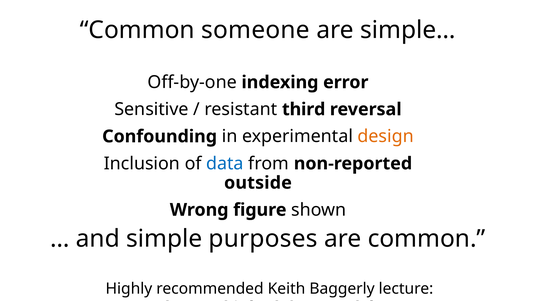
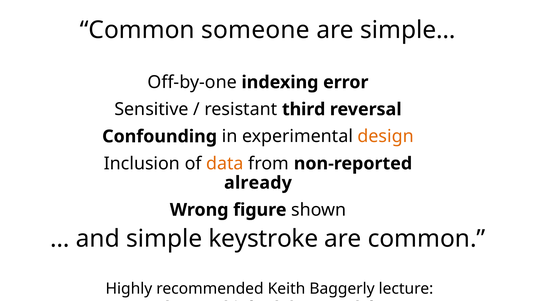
data colour: blue -> orange (225, 163)
outside: outside -> already (258, 183)
purposes: purposes -> keystroke (263, 239)
